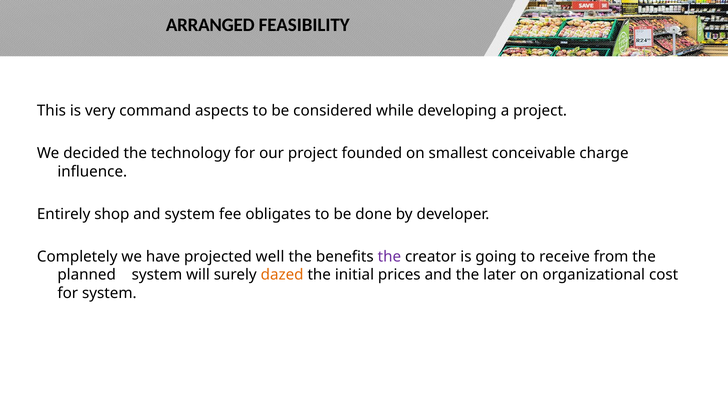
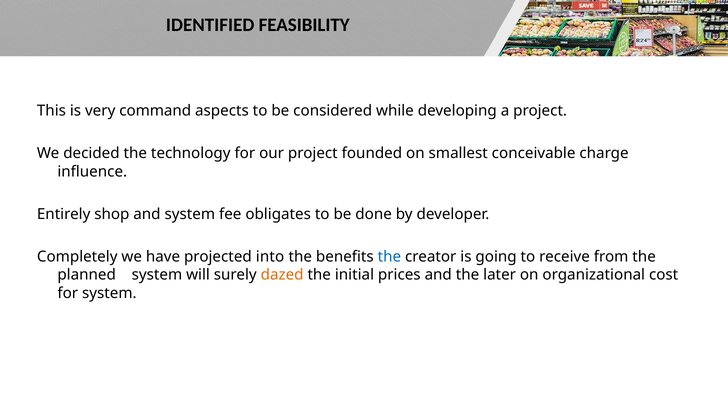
ARRANGED: ARRANGED -> IDENTIFIED (210, 25)
well: well -> into (270, 256)
the colour: purple -> blue (389, 256)
